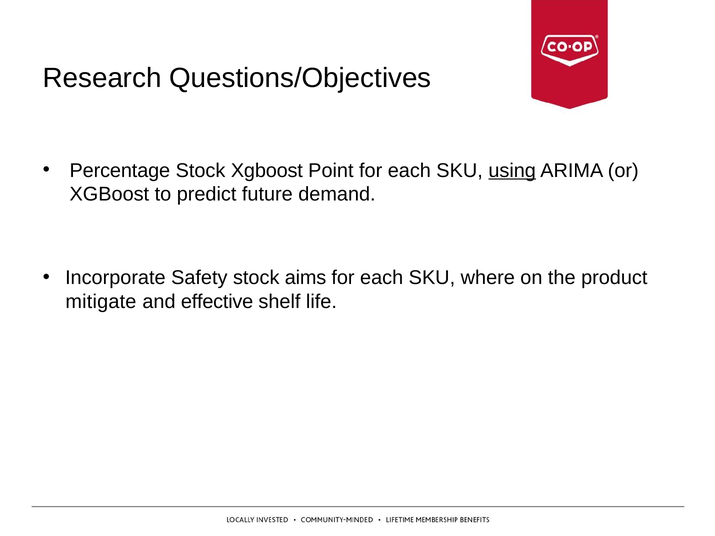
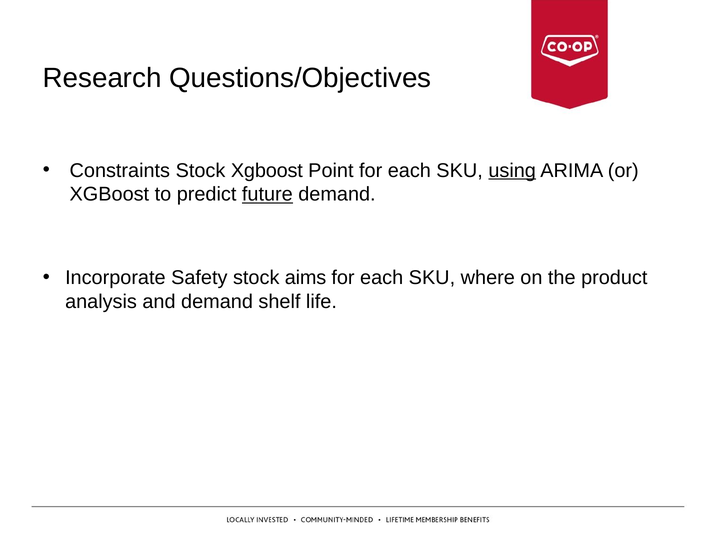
Percentage: Percentage -> Constraints (120, 171)
future underline: none -> present (267, 194)
mitigate: mitigate -> analysis (101, 302)
and effective: effective -> demand (217, 302)
